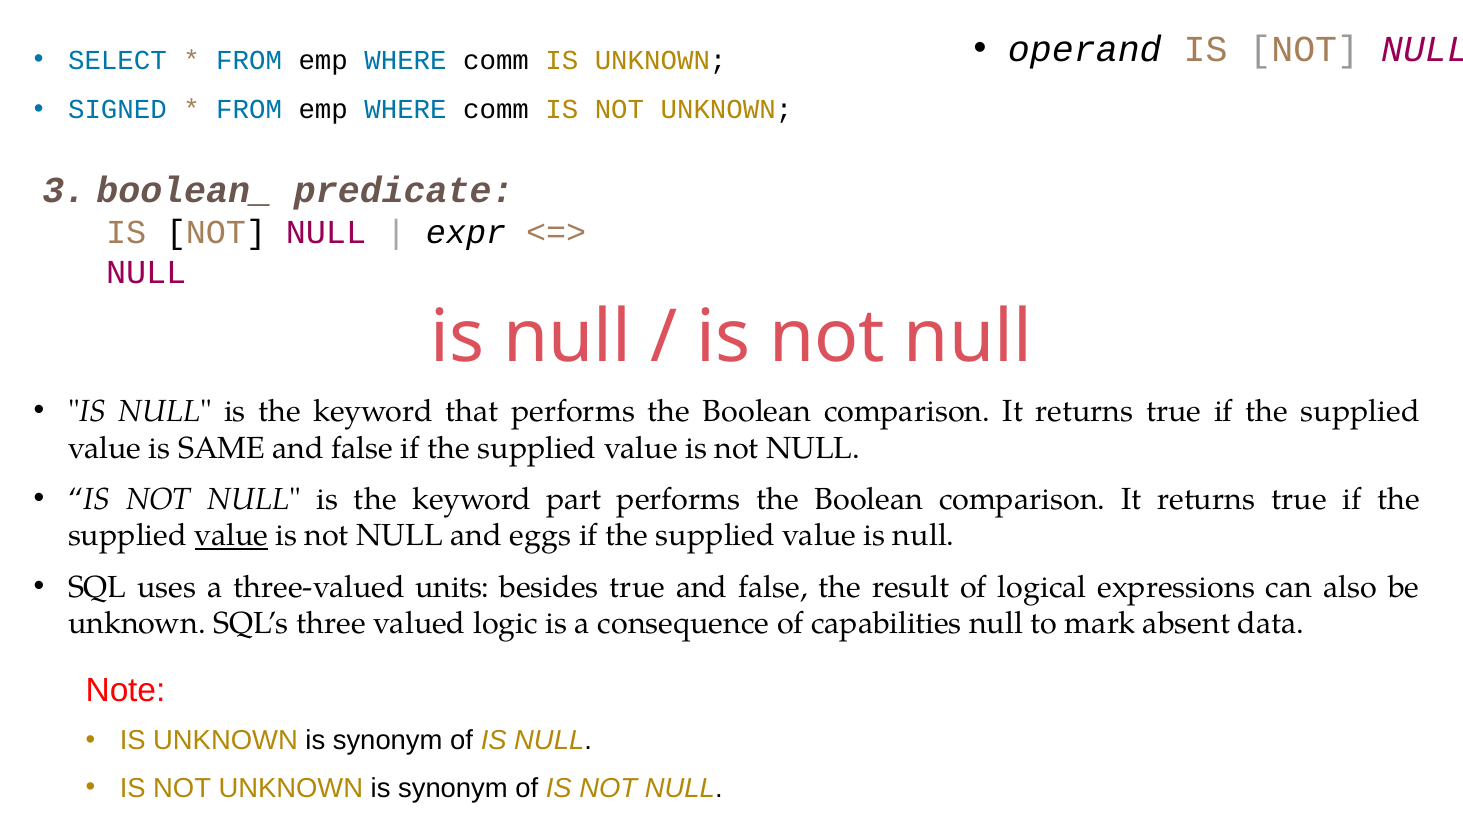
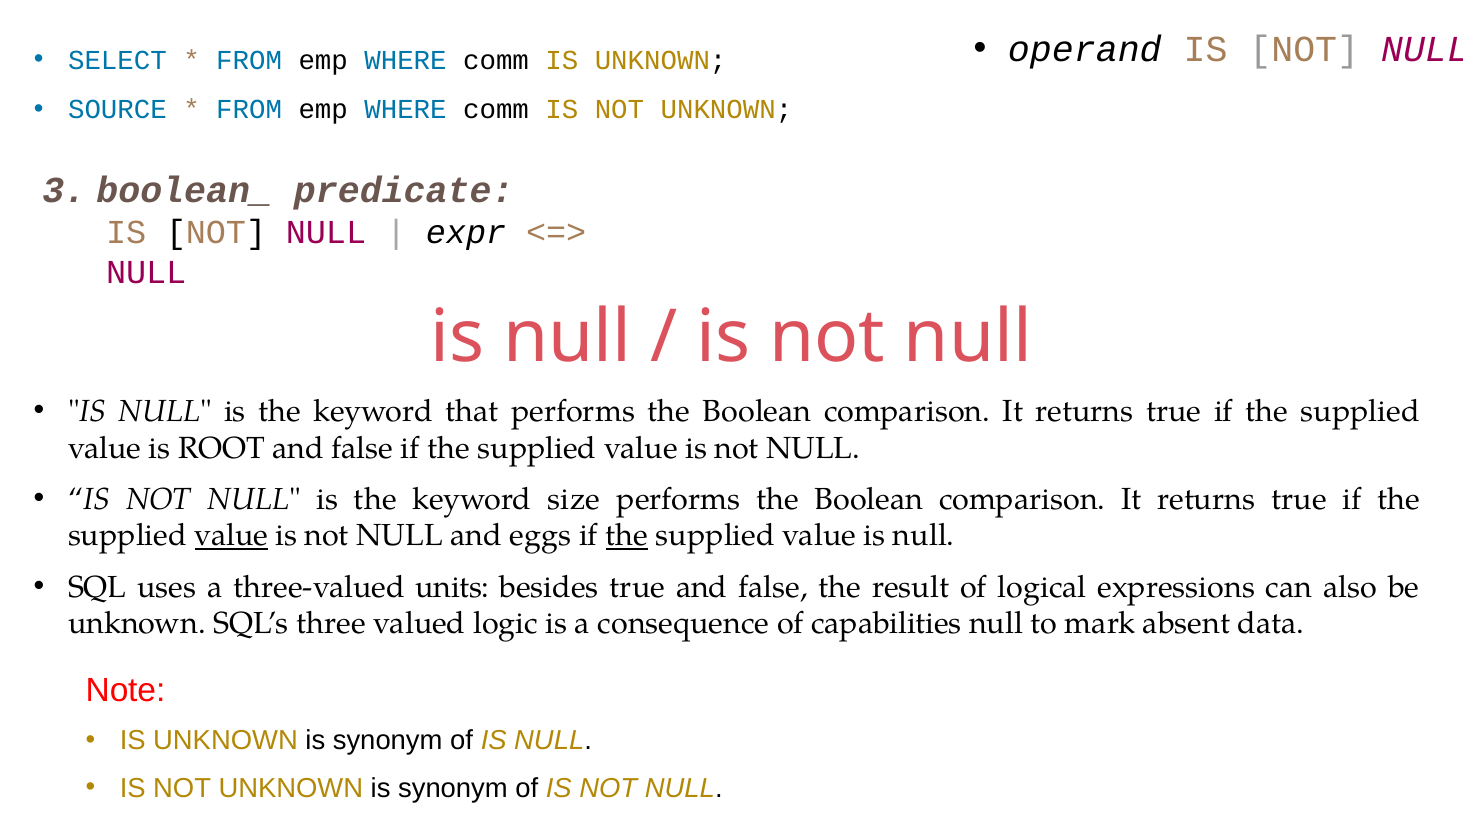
SIGNED: SIGNED -> SOURCE (117, 109)
SAME: SAME -> ROOT (222, 448)
part: part -> size (574, 499)
the underline: none -> present (627, 536)
